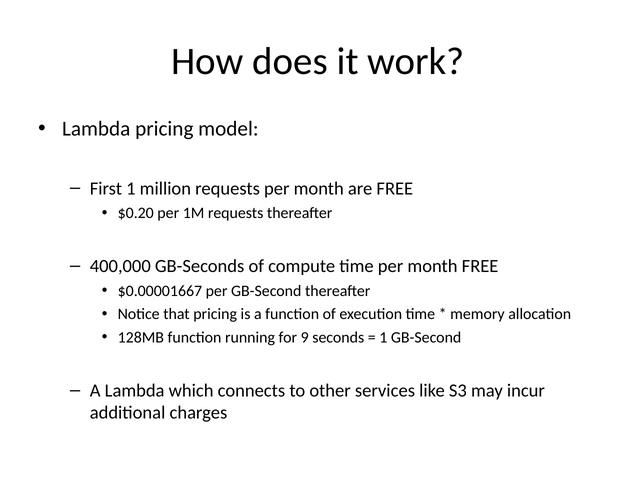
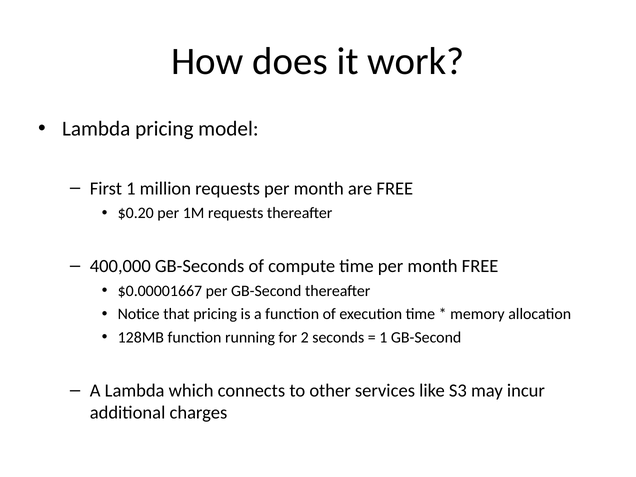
9: 9 -> 2 (305, 337)
